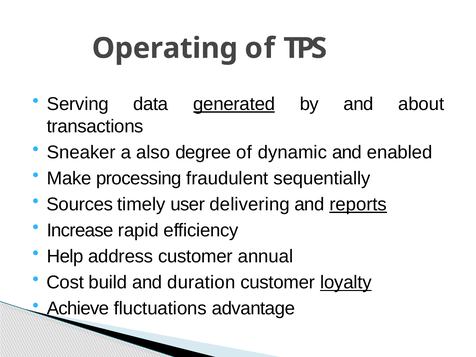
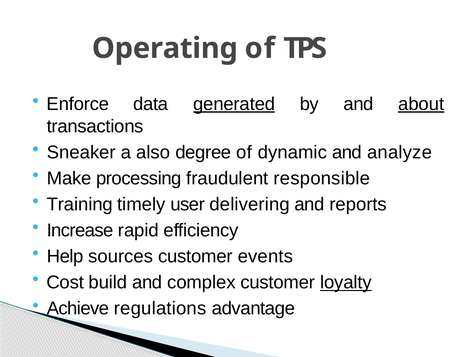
Serving: Serving -> Enforce (78, 104)
about underline: none -> present (421, 104)
enabled: enabled -> analyze (400, 152)
sequentially: sequentially -> responsible (322, 178)
Sources: Sources -> Training (80, 204)
reports underline: present -> none (358, 204)
address: address -> sources (121, 256)
annual: annual -> events (265, 256)
duration: duration -> complex (201, 283)
fluctuations: fluctuations -> regulations (160, 309)
